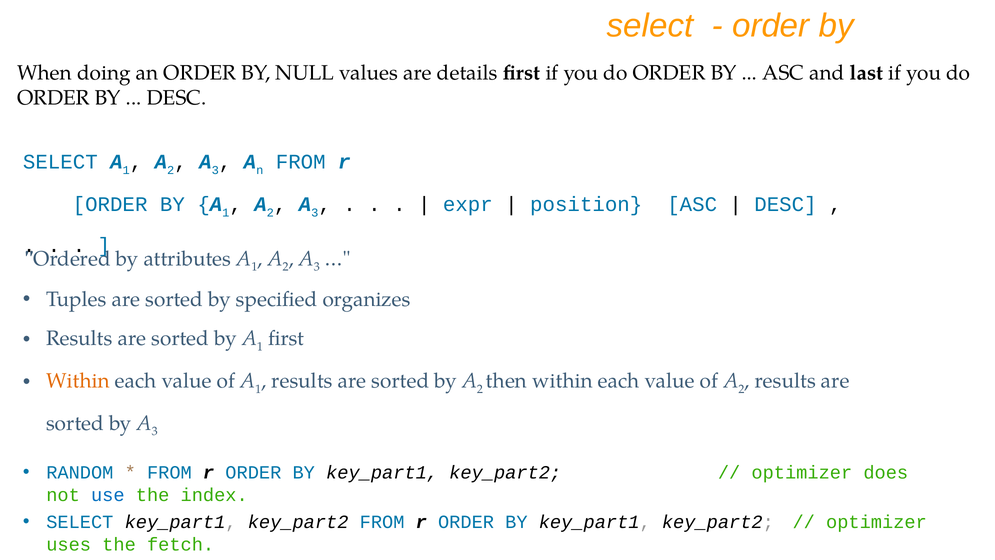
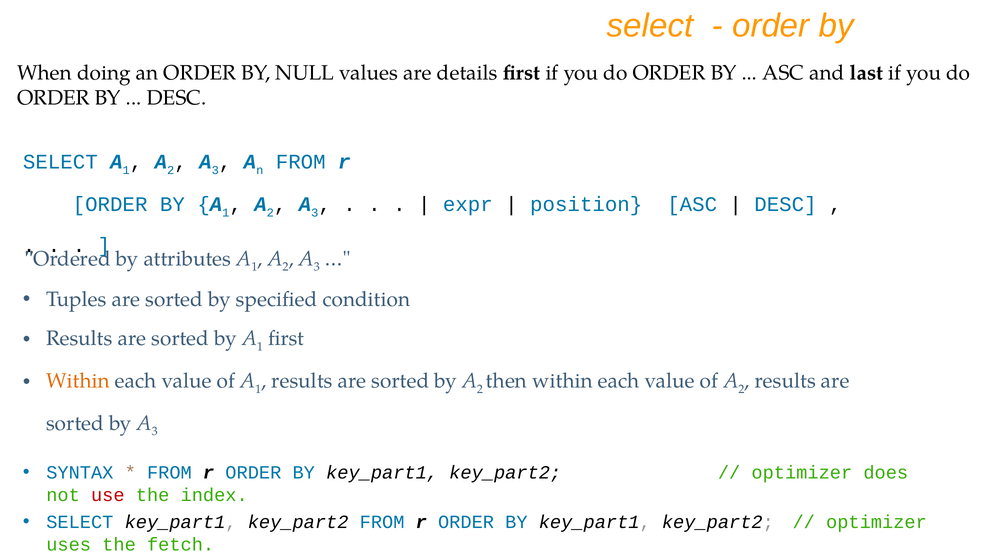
organizes: organizes -> condition (366, 299)
RANDOM: RANDOM -> SYNTAX (80, 472)
use colour: blue -> red (108, 495)
